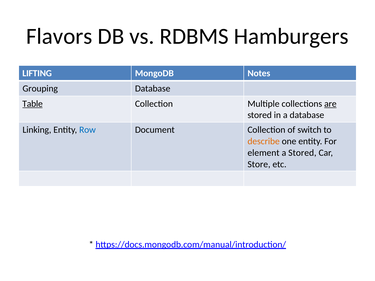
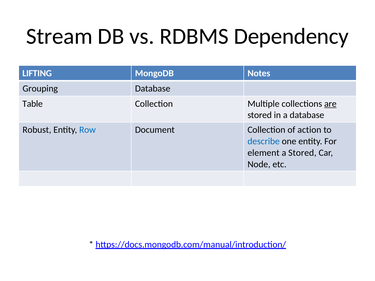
Flavors: Flavors -> Stream (59, 36)
Hamburgers: Hamburgers -> Dependency (291, 36)
Table underline: present -> none (33, 104)
Linking: Linking -> Robust (37, 130)
switch: switch -> action (309, 130)
describe colour: orange -> blue (264, 141)
Store: Store -> Node (259, 164)
